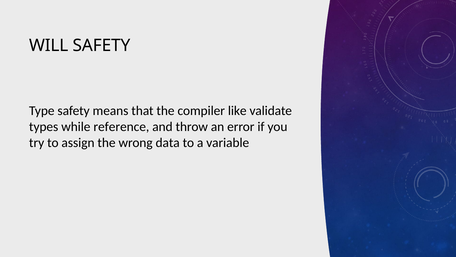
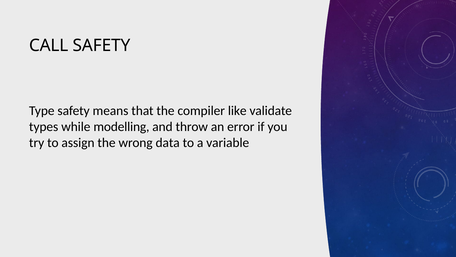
WILL: WILL -> CALL (49, 45)
reference: reference -> modelling (121, 126)
